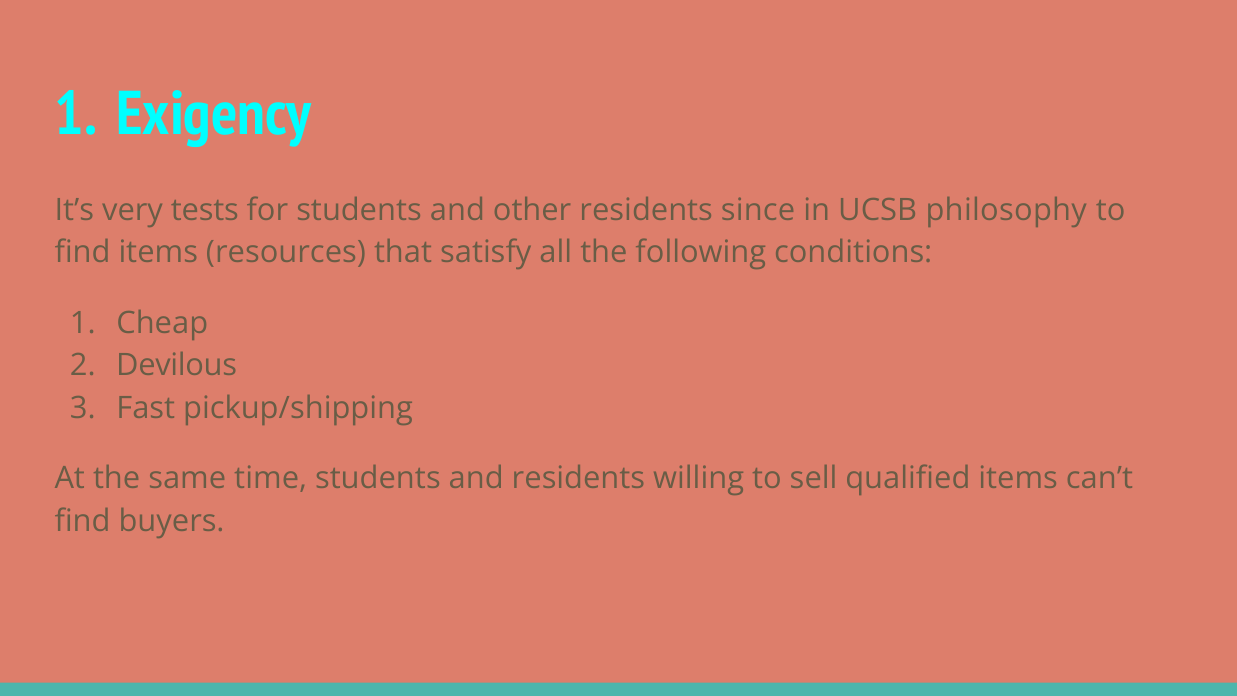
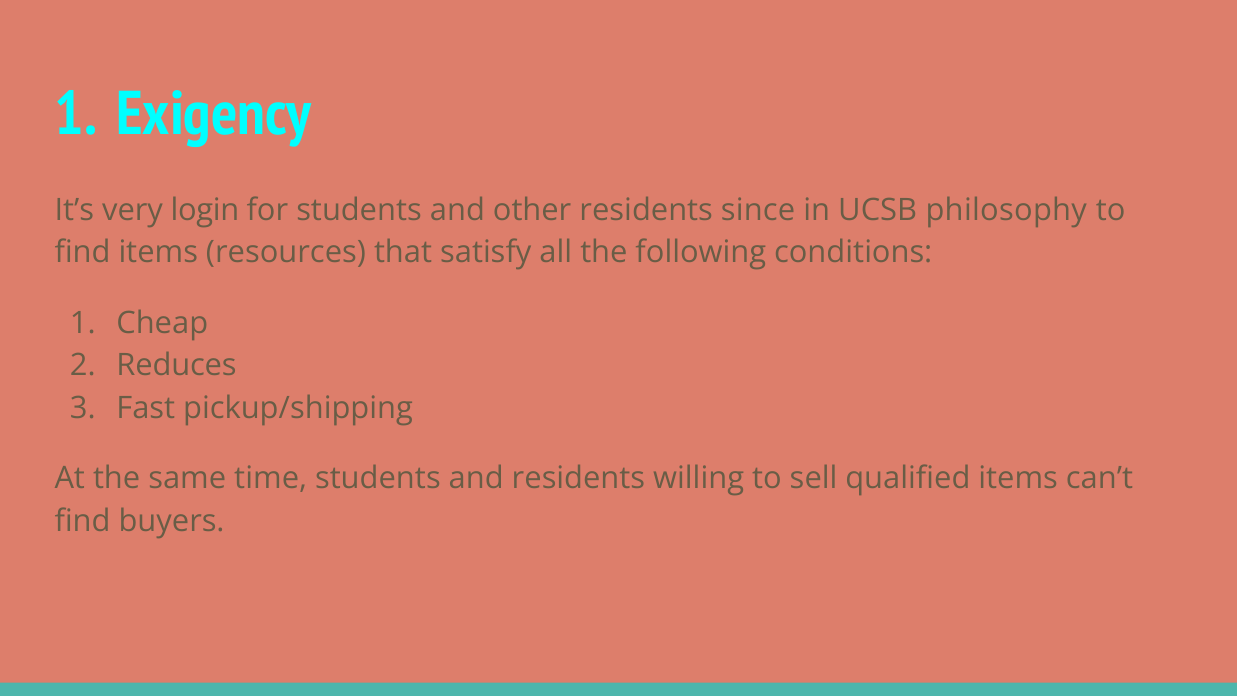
tests: tests -> login (205, 210)
Devilous: Devilous -> Reduces (177, 365)
